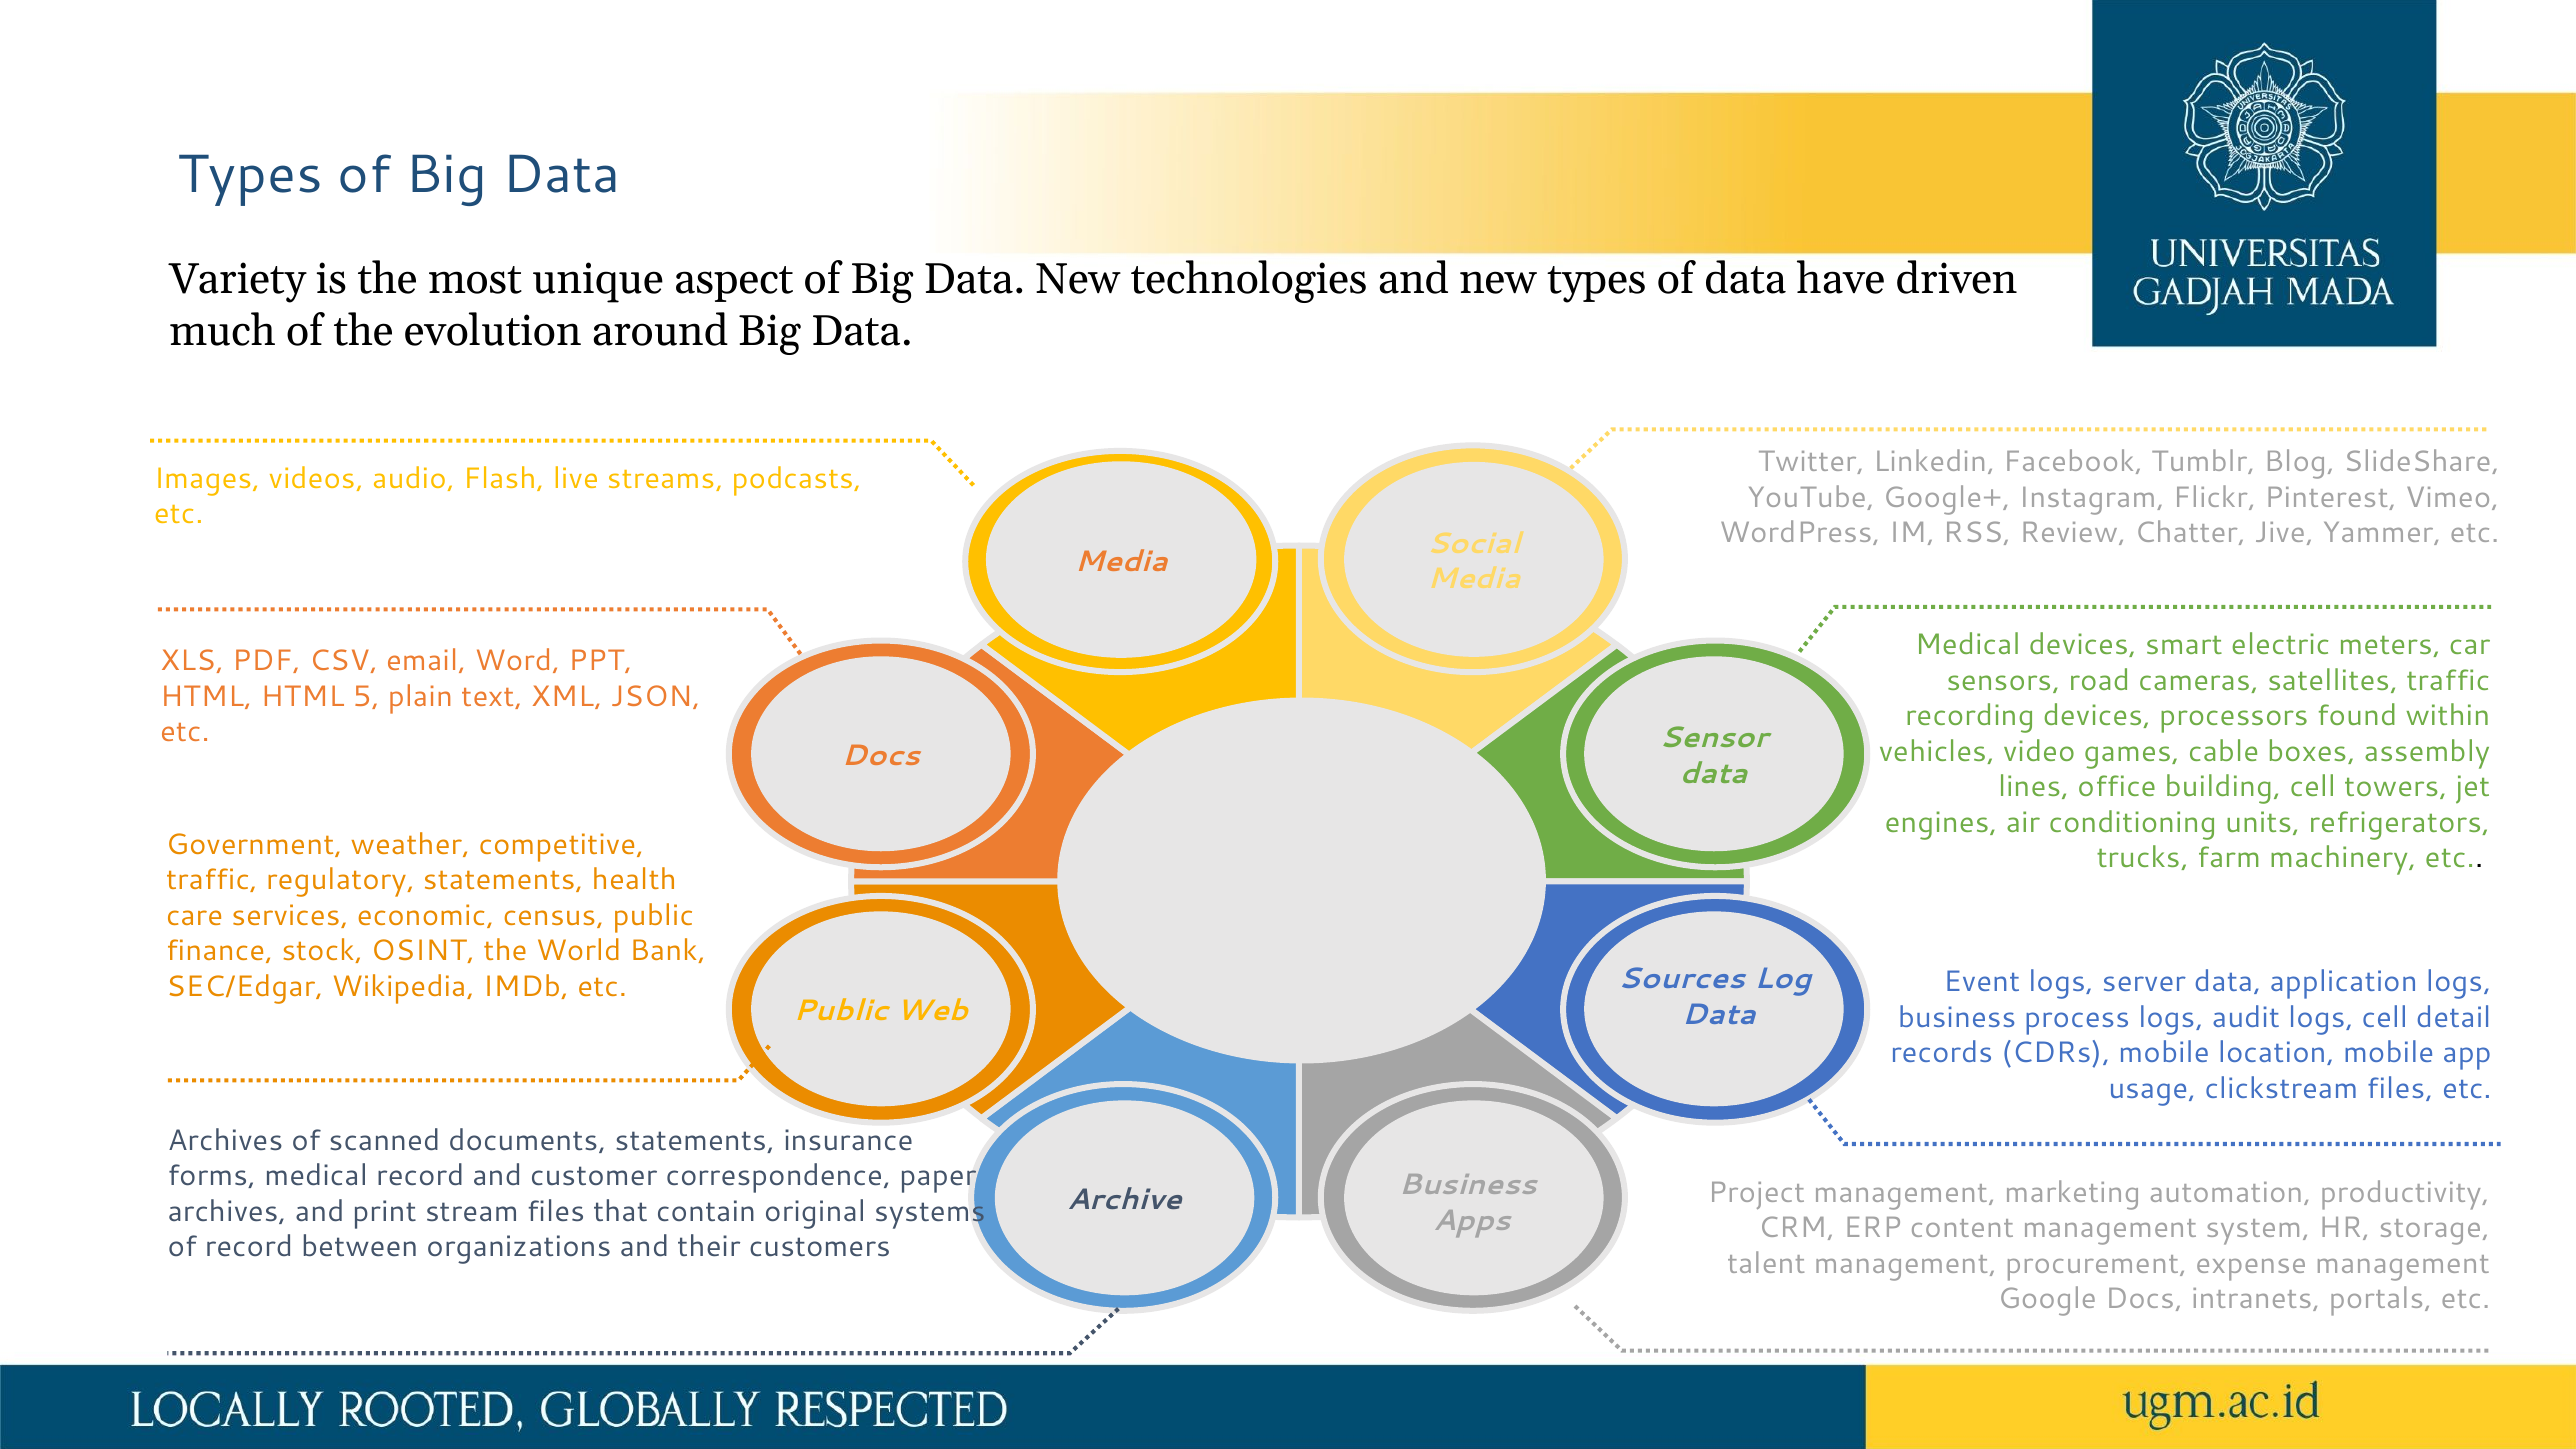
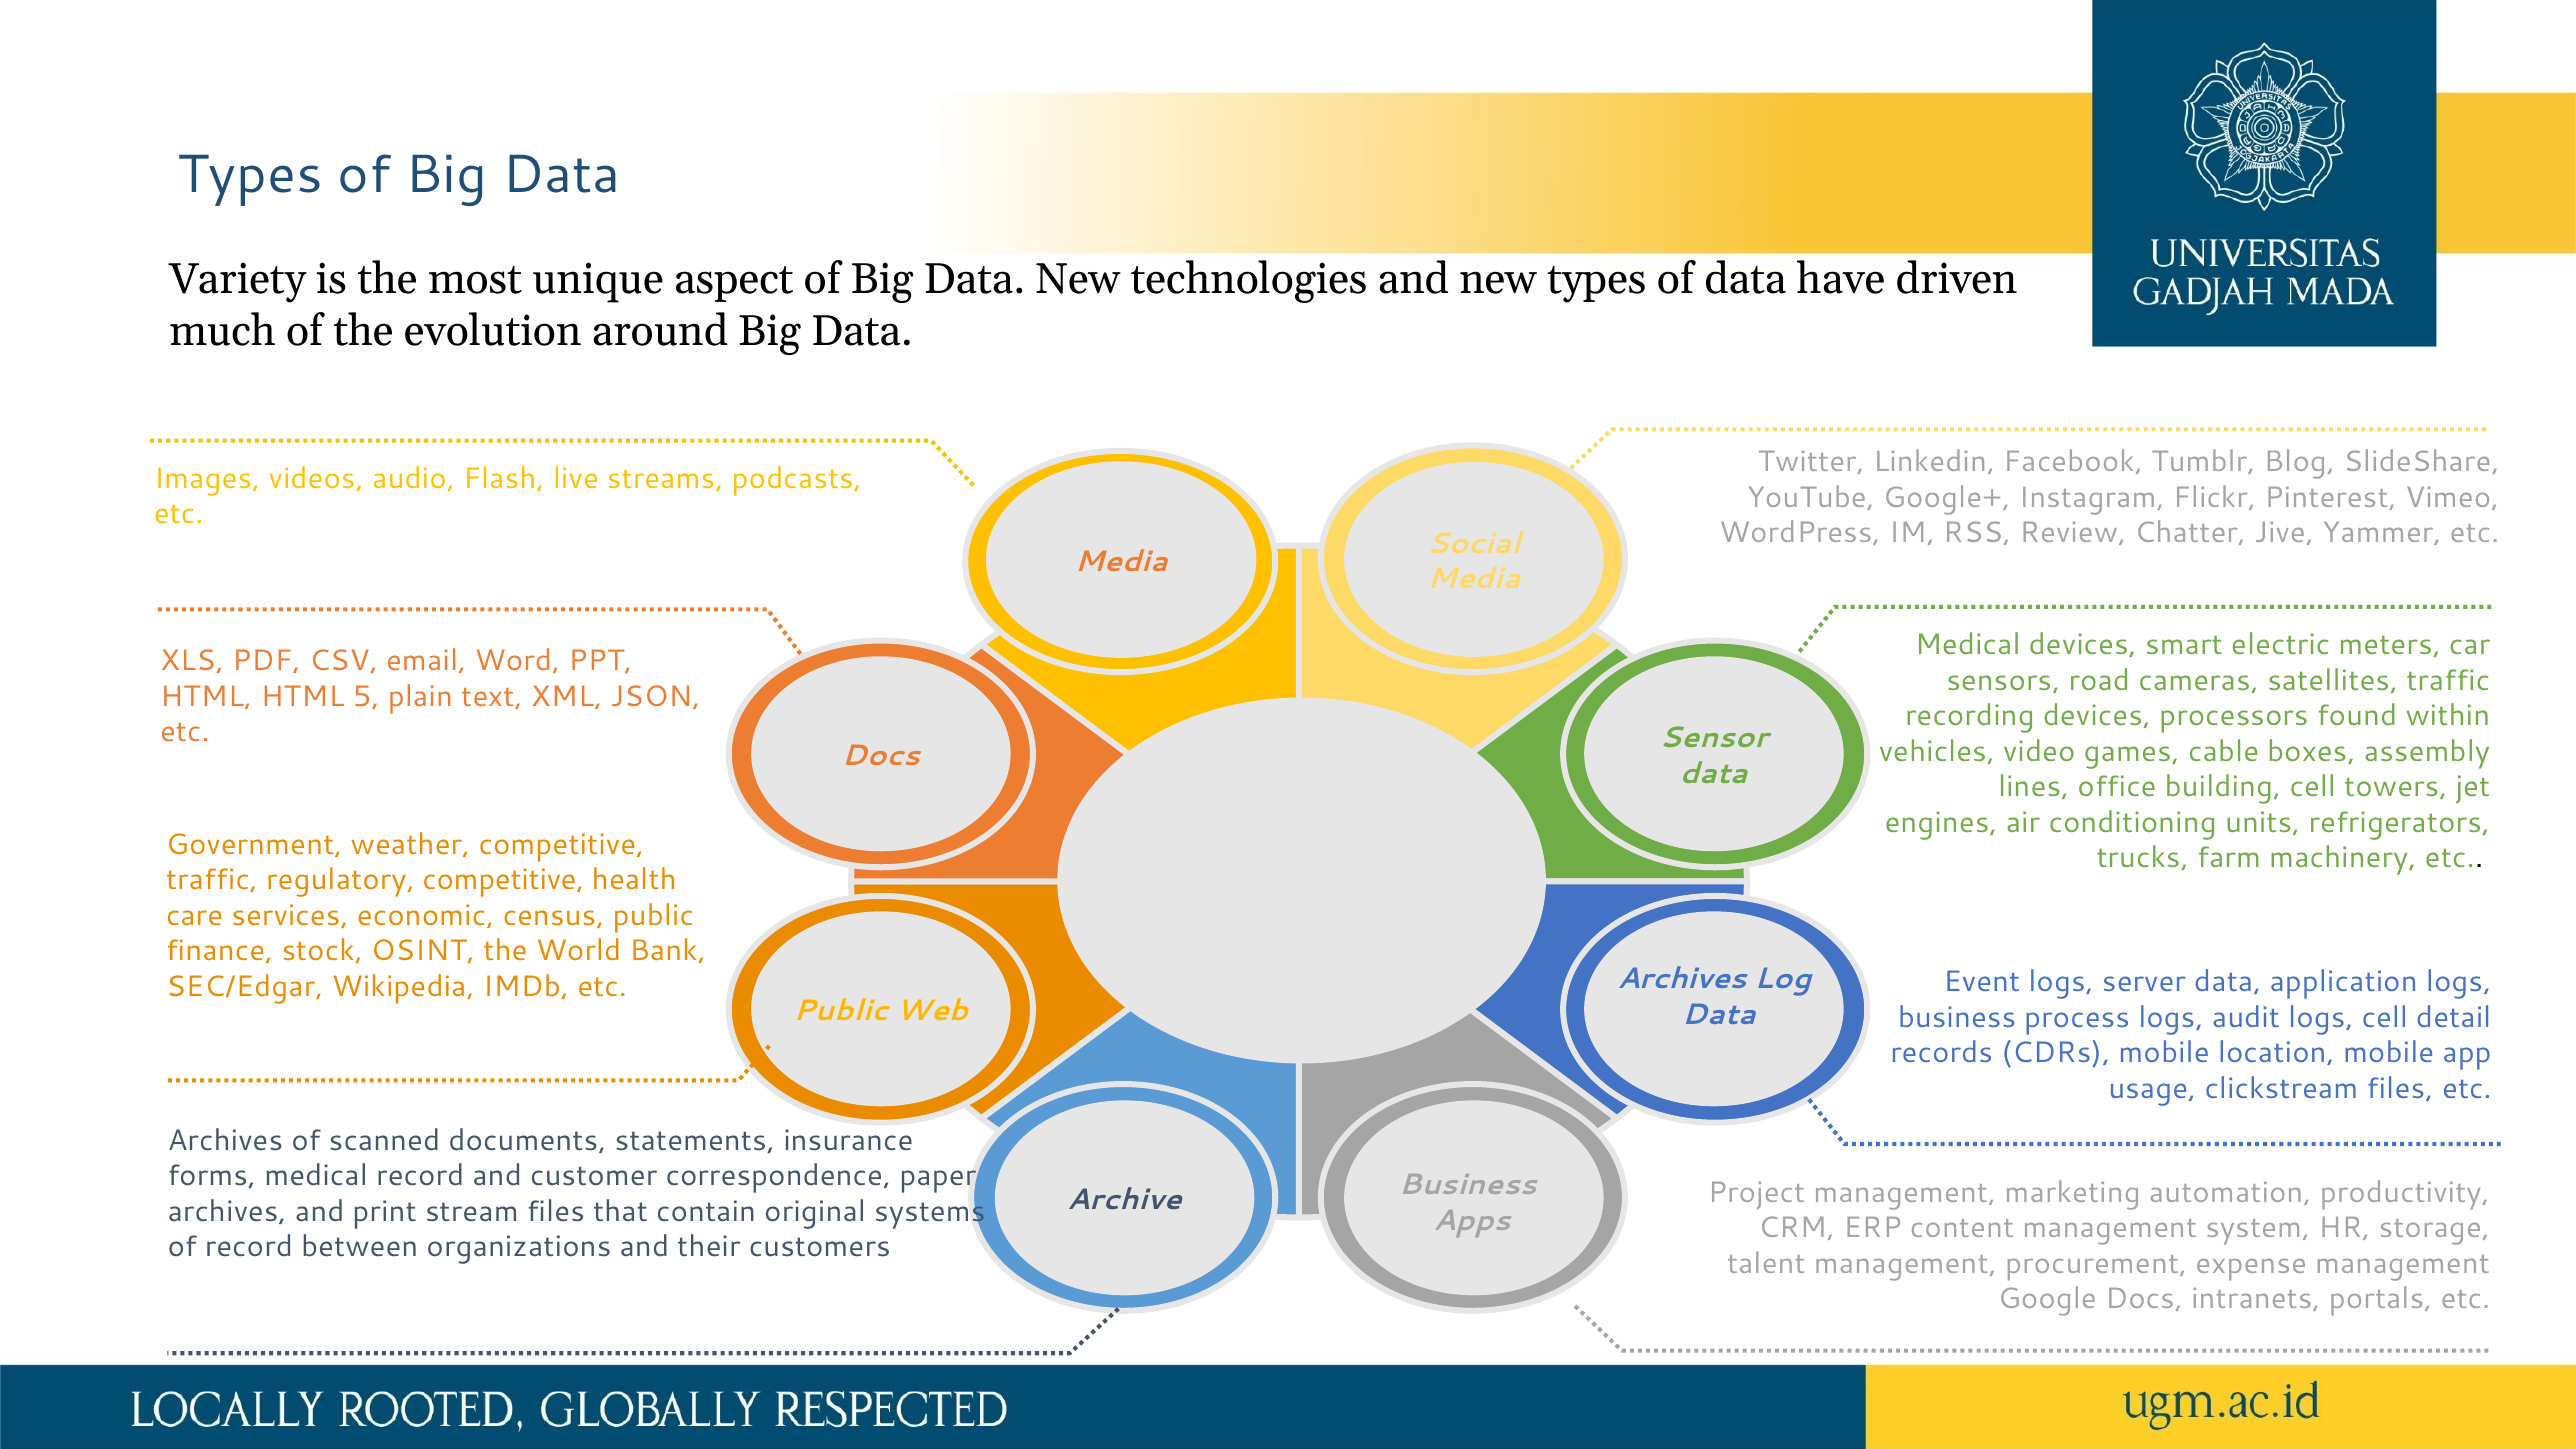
regulatory statements: statements -> competitive (503, 880)
Sources: Sources -> Archives (1682, 979)
